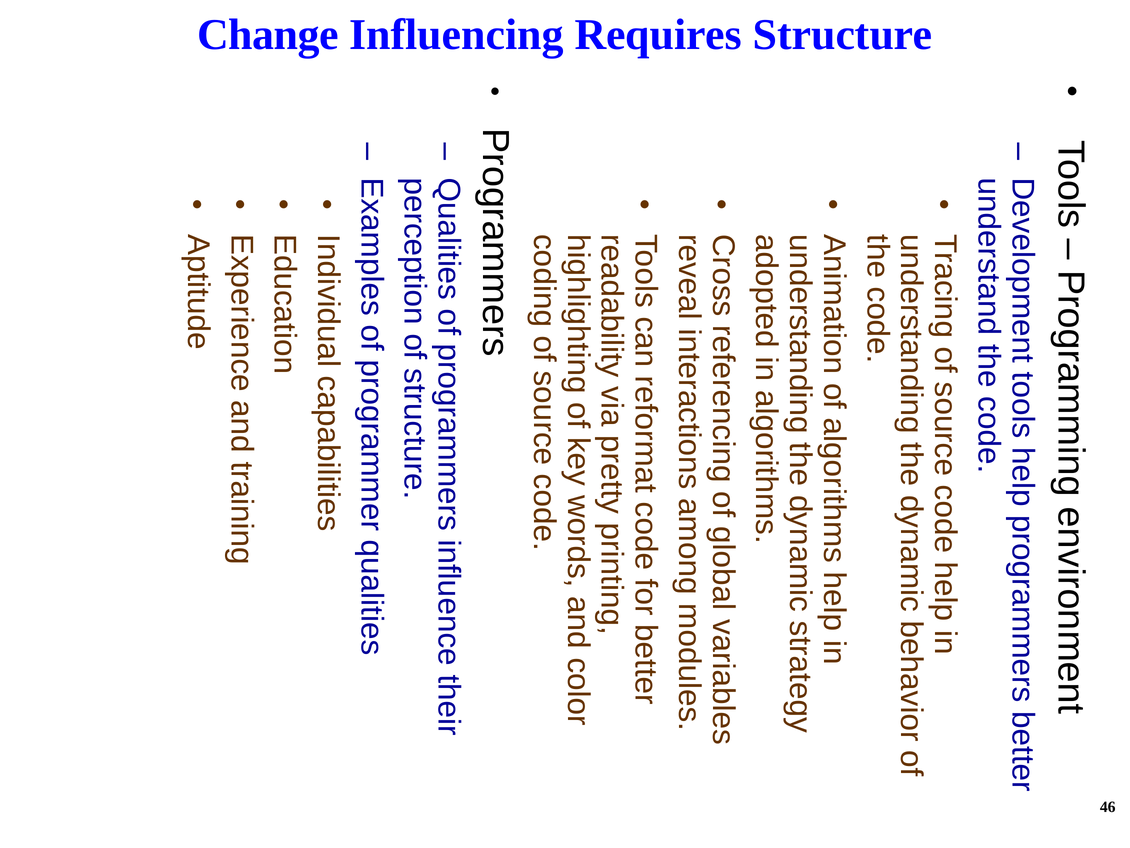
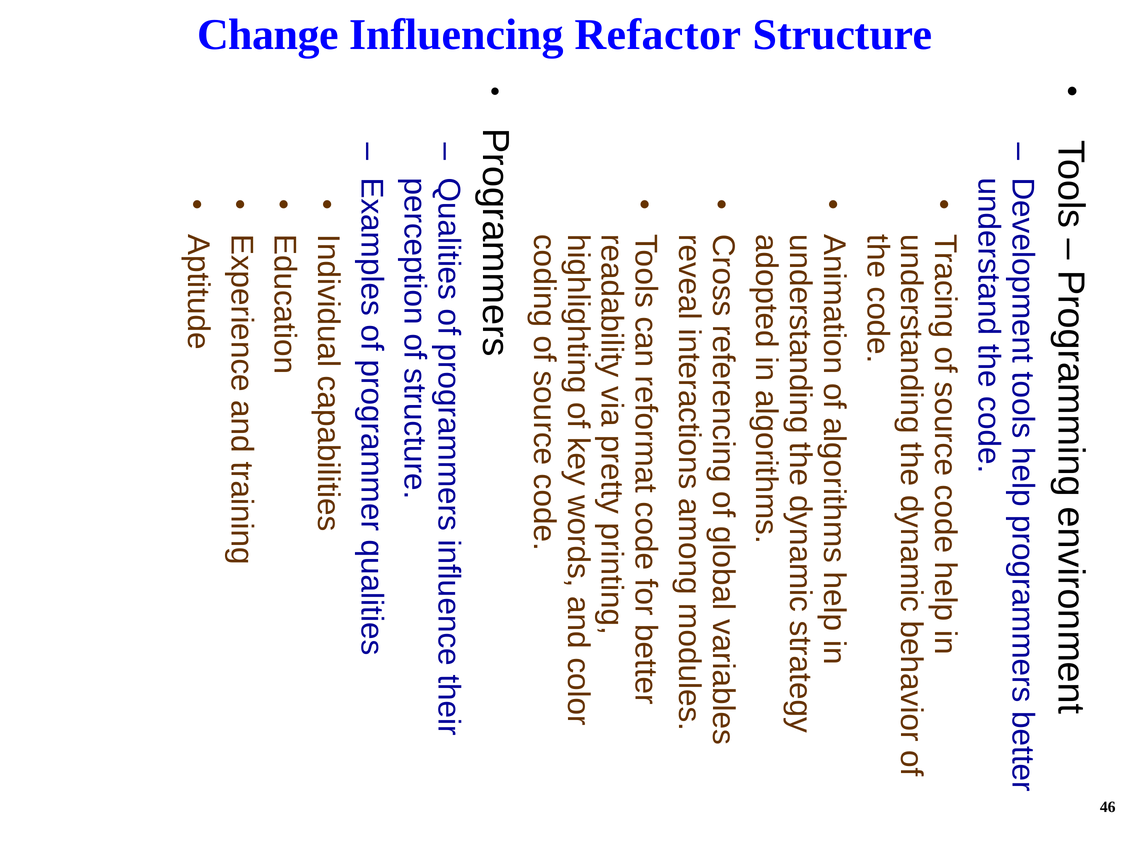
Requires: Requires -> Refactor (658, 35)
